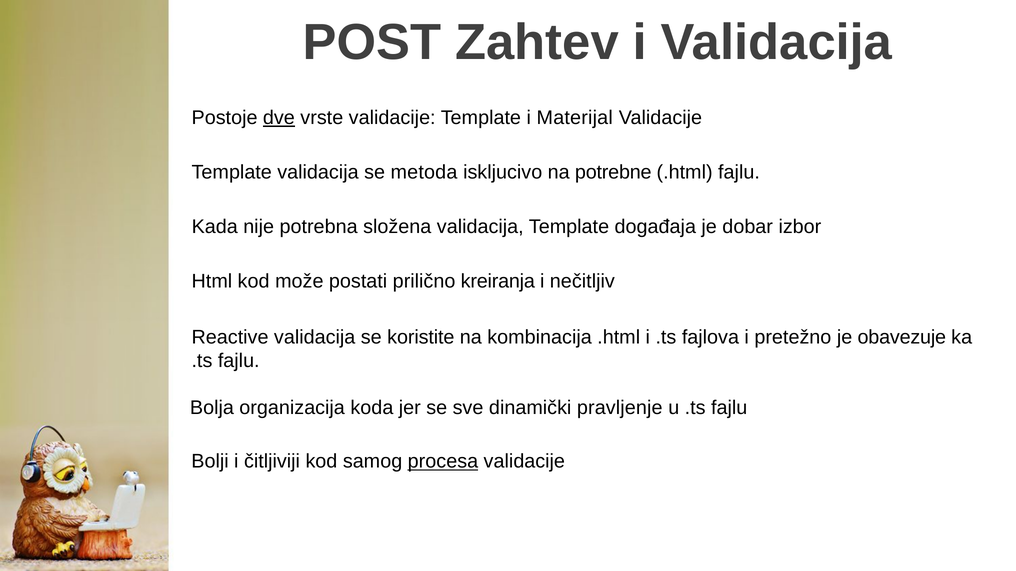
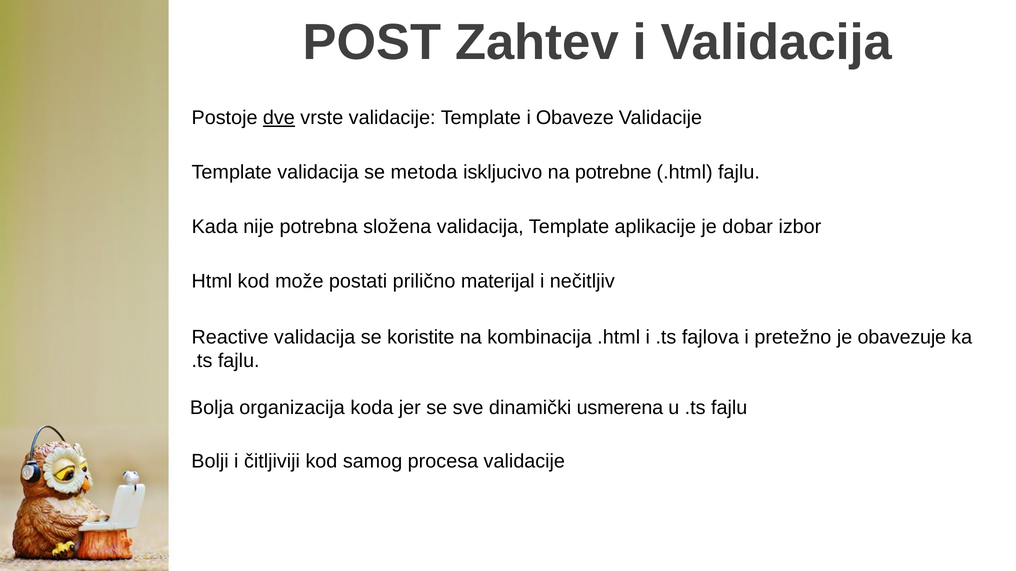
Materijal: Materijal -> Obaveze (575, 118)
događaja: događaja -> aplikacije (655, 227)
kreiranja: kreiranja -> materijal (498, 281)
pravljenje: pravljenje -> usmerena (620, 408)
procesa underline: present -> none (443, 462)
